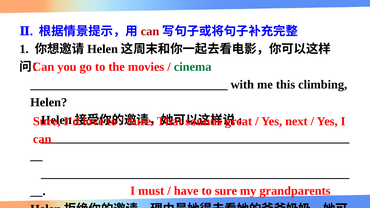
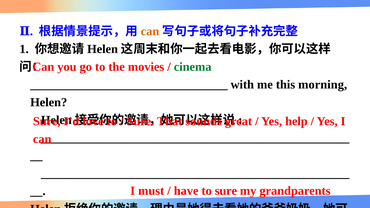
can colour: red -> orange (150, 31)
climbing: climbing -> morning (323, 85)
next: next -> help (296, 121)
